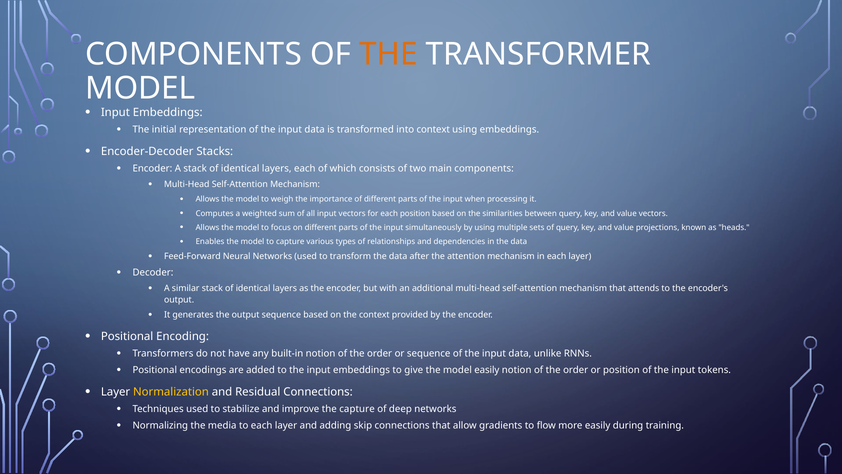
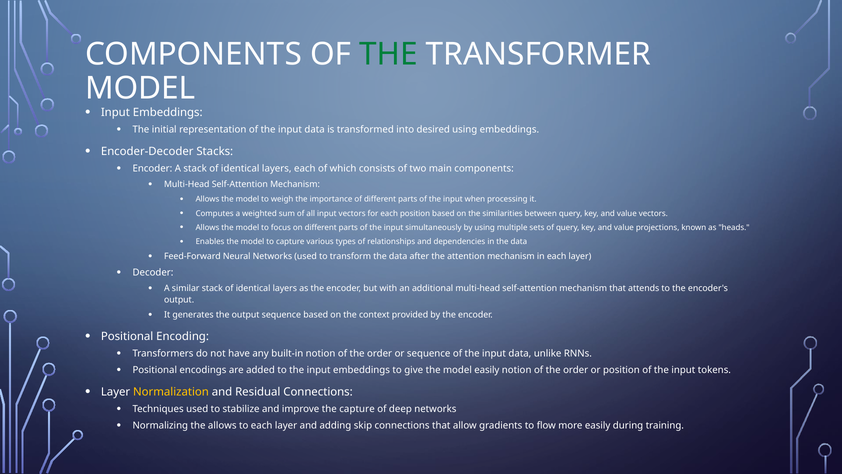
THE colour: orange -> green (389, 54)
into context: context -> desired (433, 130)
the media: media -> allows (222, 425)
